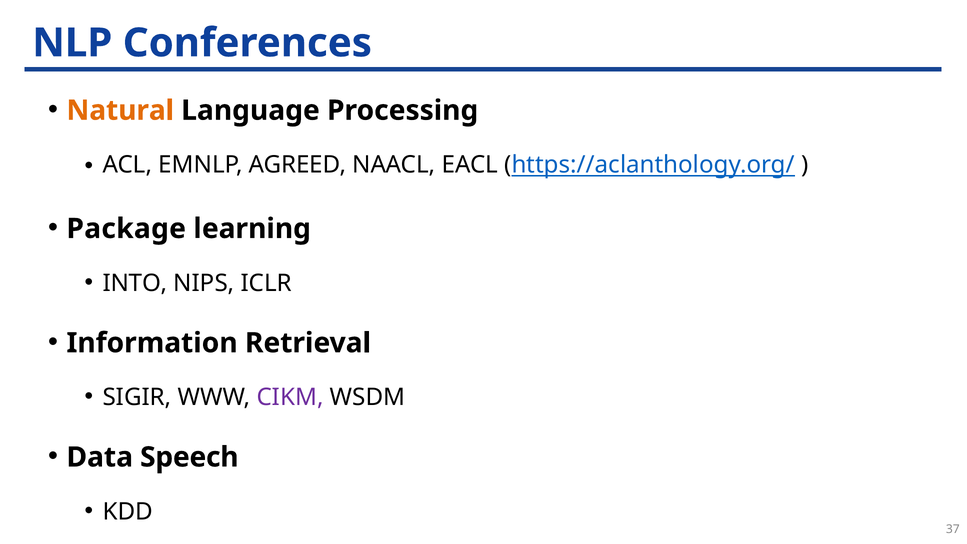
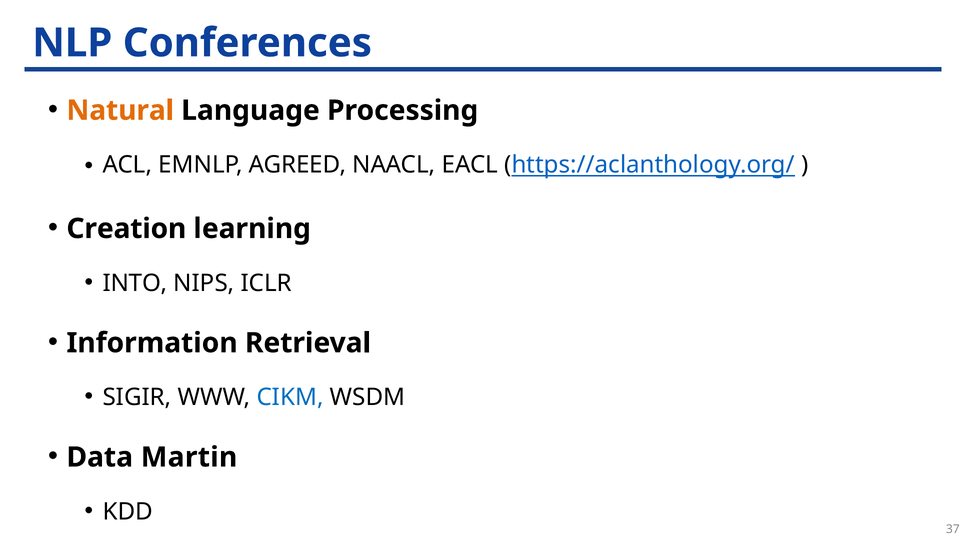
Package: Package -> Creation (126, 229)
CIKM colour: purple -> blue (290, 397)
Speech: Speech -> Martin (189, 457)
